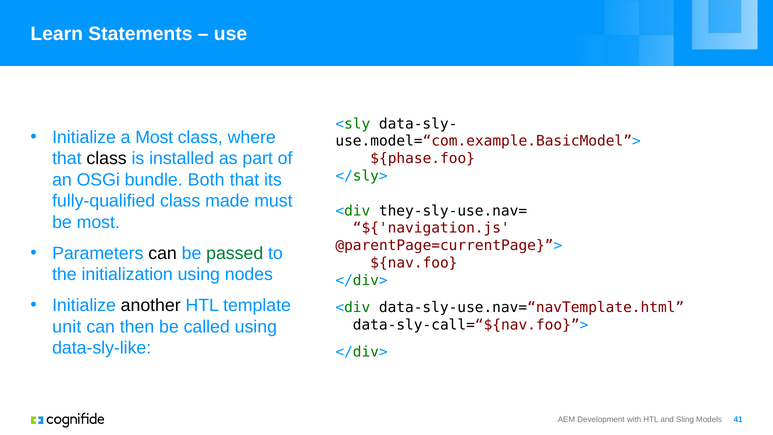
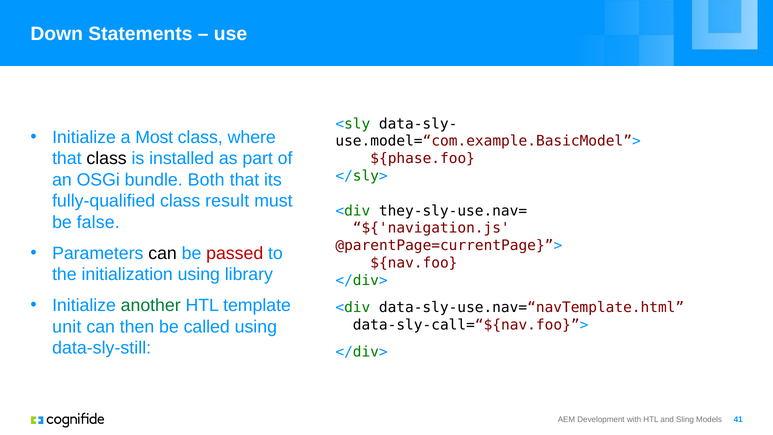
Learn: Learn -> Down (57, 34)
made: made -> result (227, 201)
be most: most -> false (98, 222)
passed colour: green -> red (235, 253)
nodes: nodes -> library (249, 274)
another colour: black -> green (151, 305)
data-sly-like: data-sly-like -> data-sly-still (102, 348)
